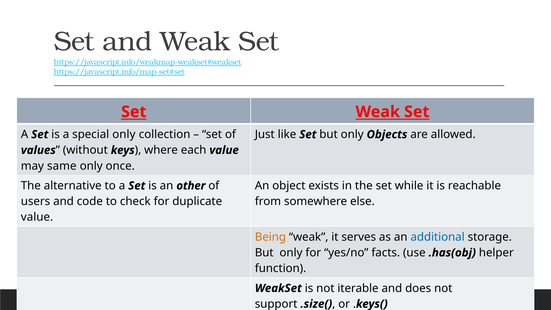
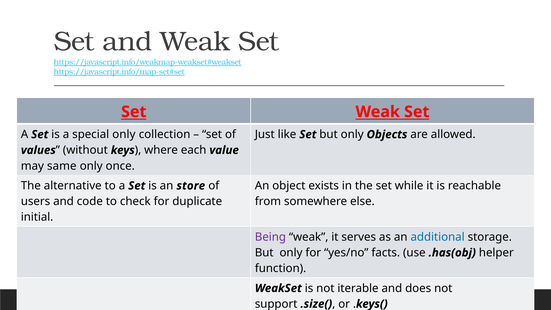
other: other -> store (191, 186)
value: value -> initial (37, 217)
Being colour: orange -> purple (270, 237)
